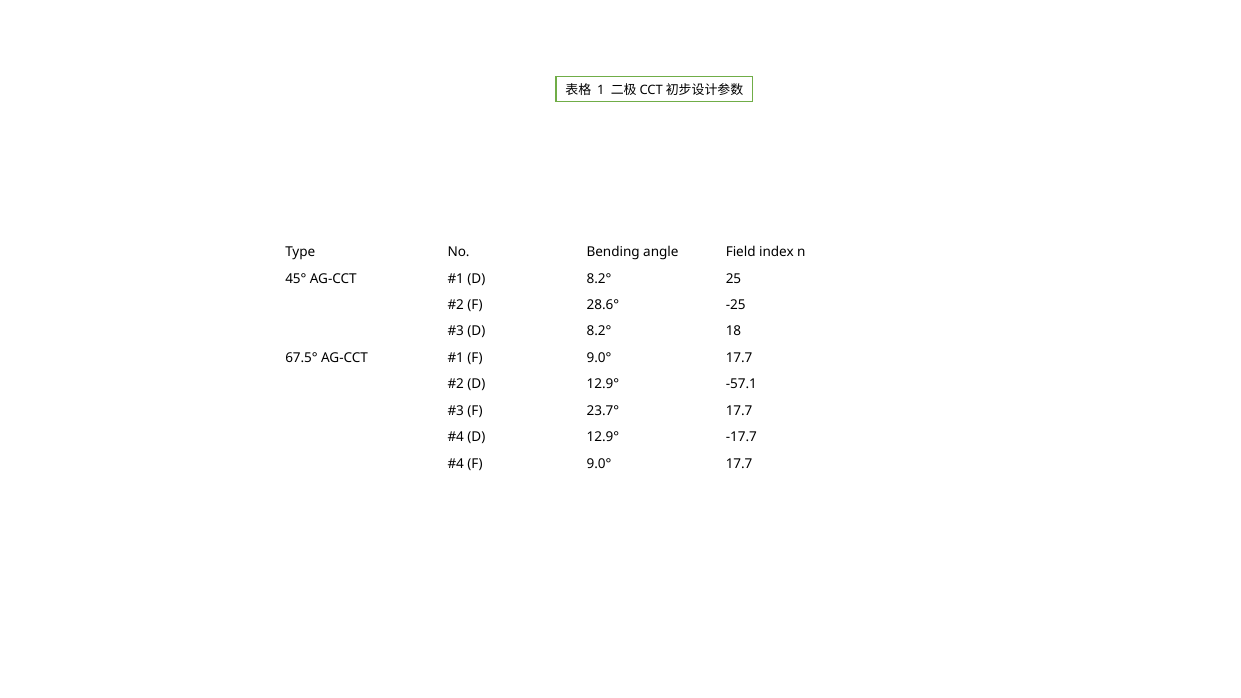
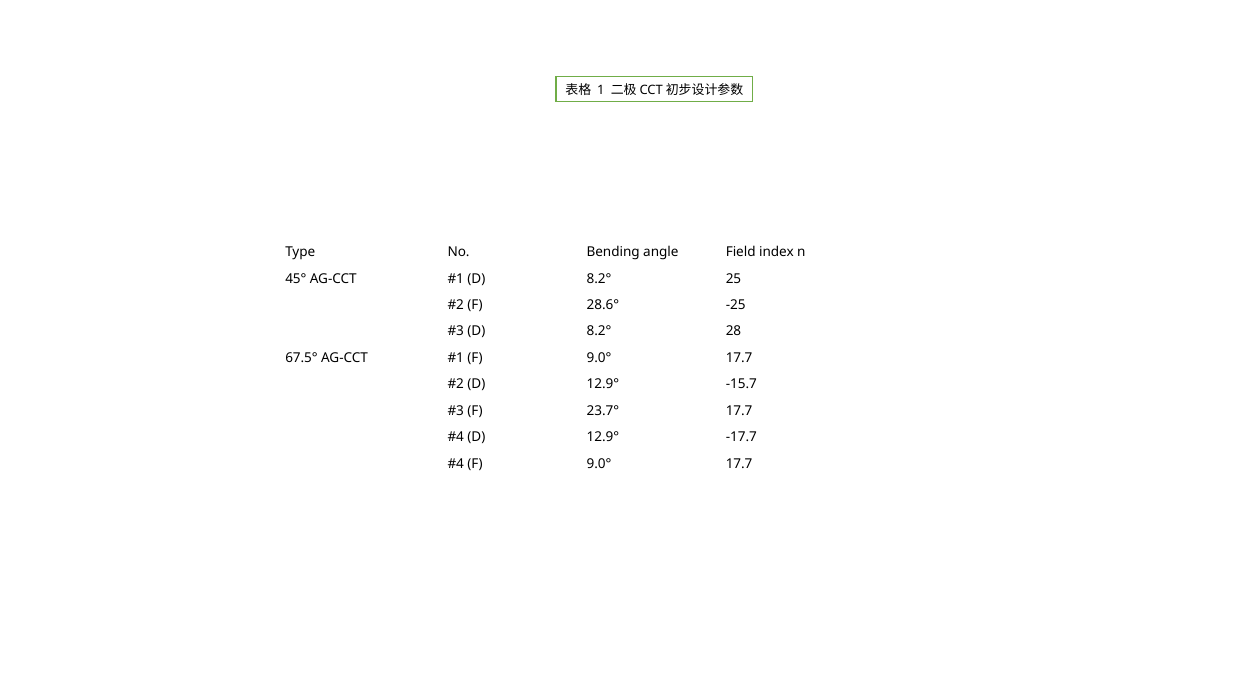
18: 18 -> 28 (734, 332)
-57.1: -57.1 -> -15.7 (741, 384)
